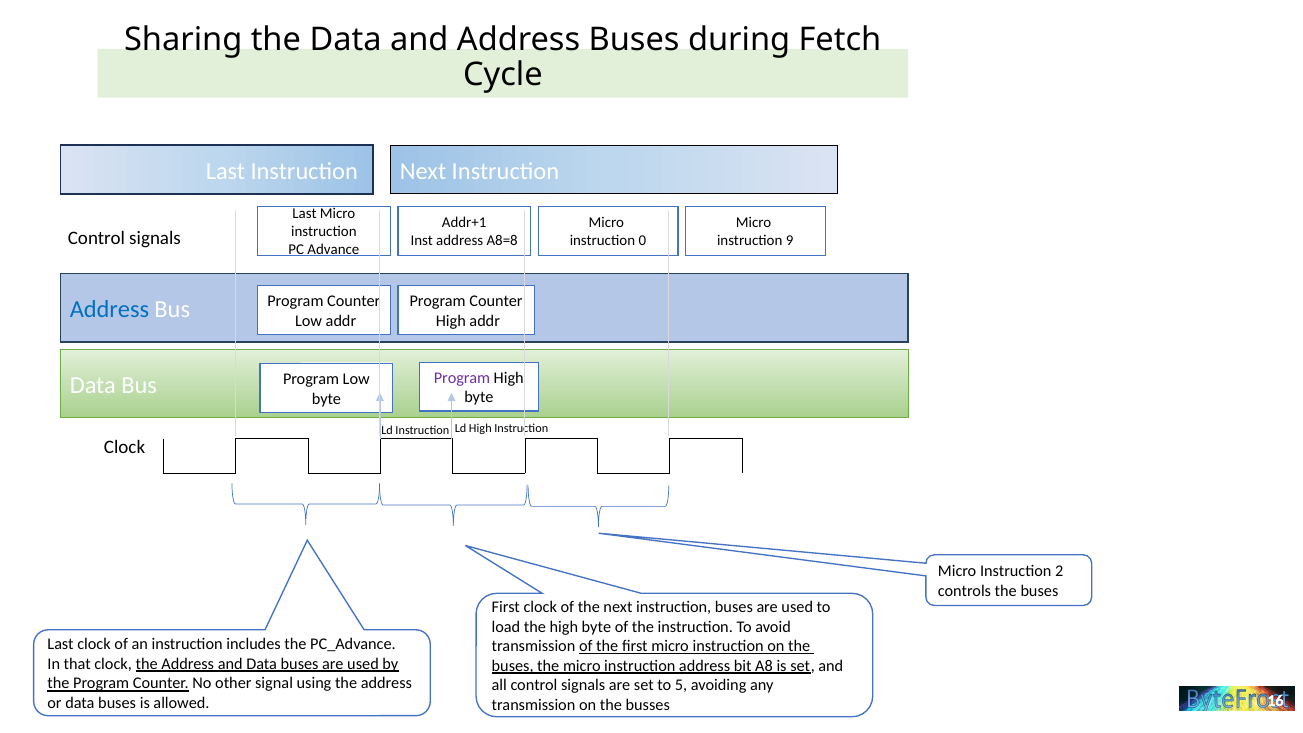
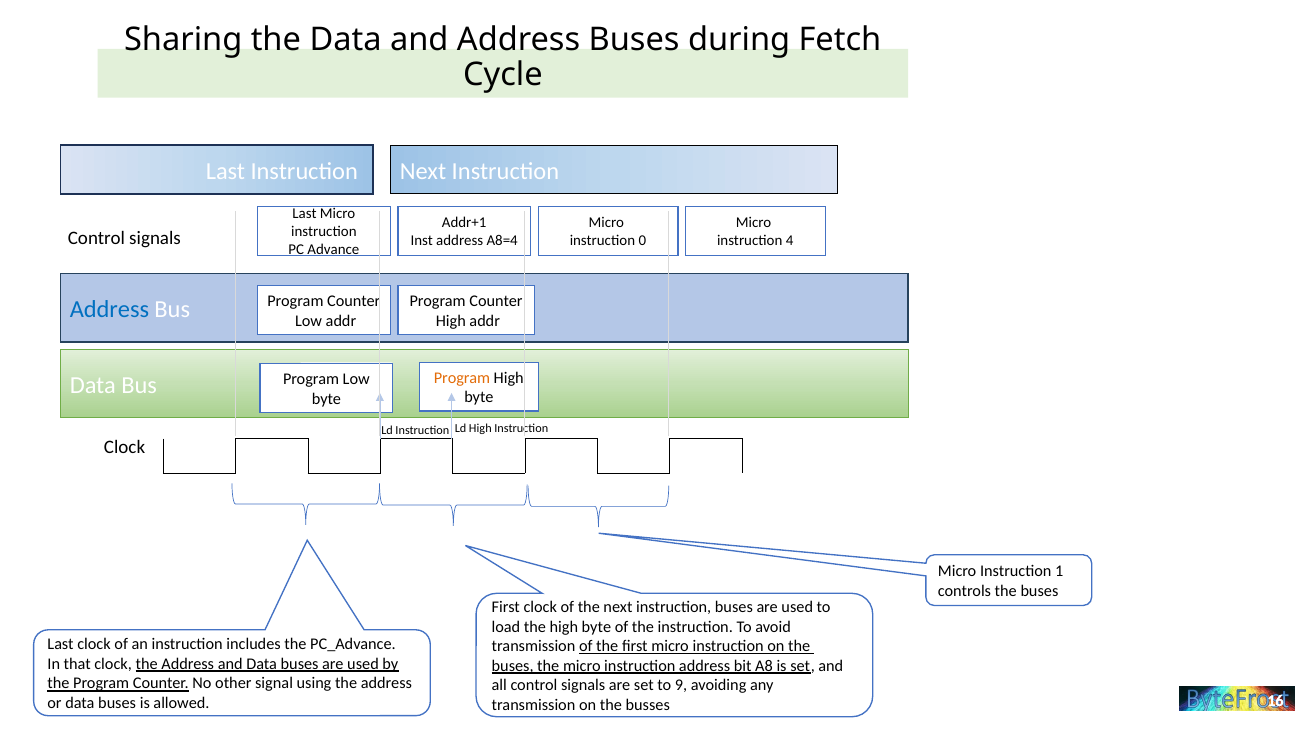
A8=8: A8=8 -> A8=4 (502, 241)
9: 9 -> 4 (790, 241)
Program colour: purple -> orange (462, 378)
2: 2 -> 1 (1059, 571)
5: 5 -> 9 (681, 685)
